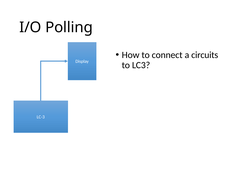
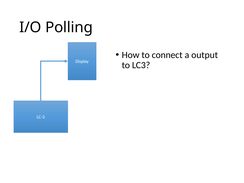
circuits: circuits -> output (205, 55)
